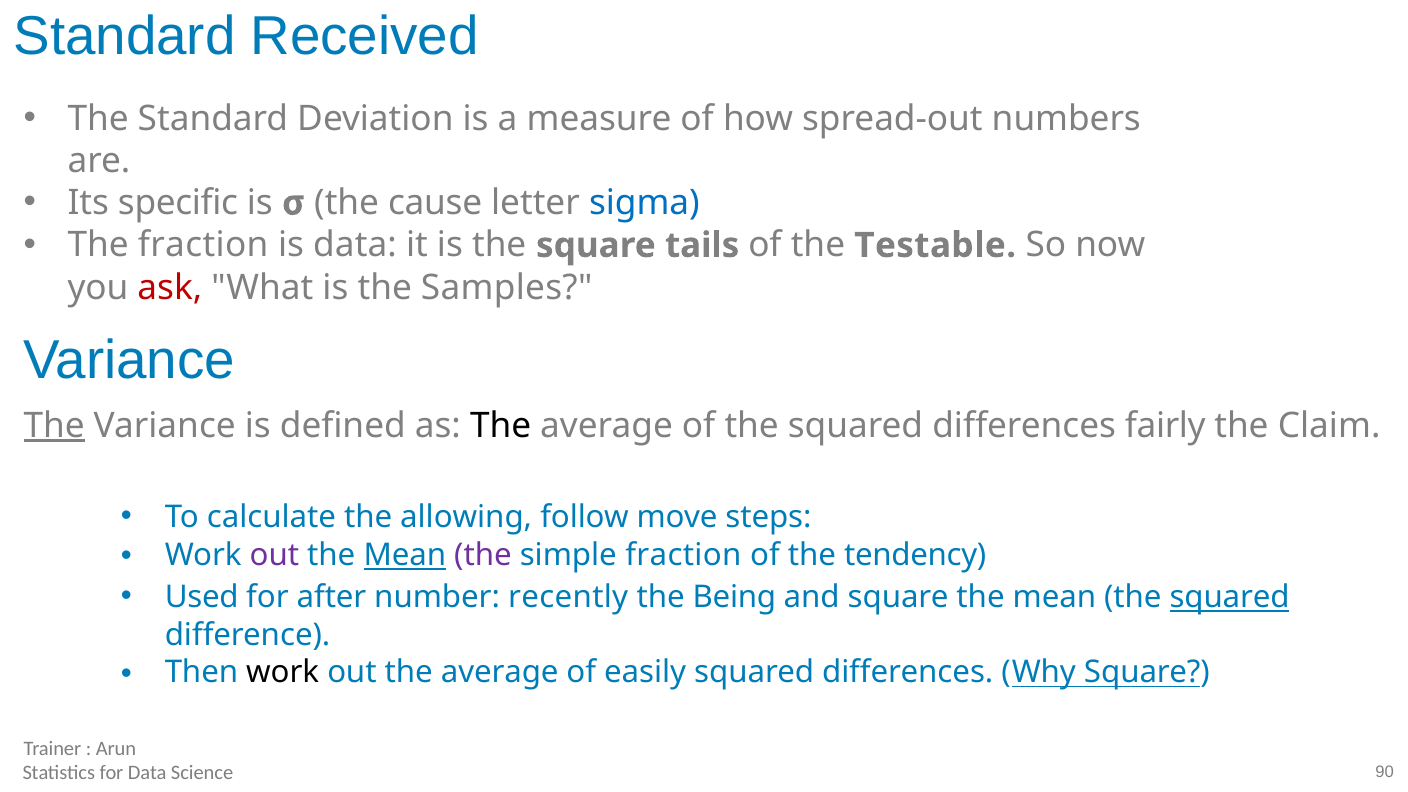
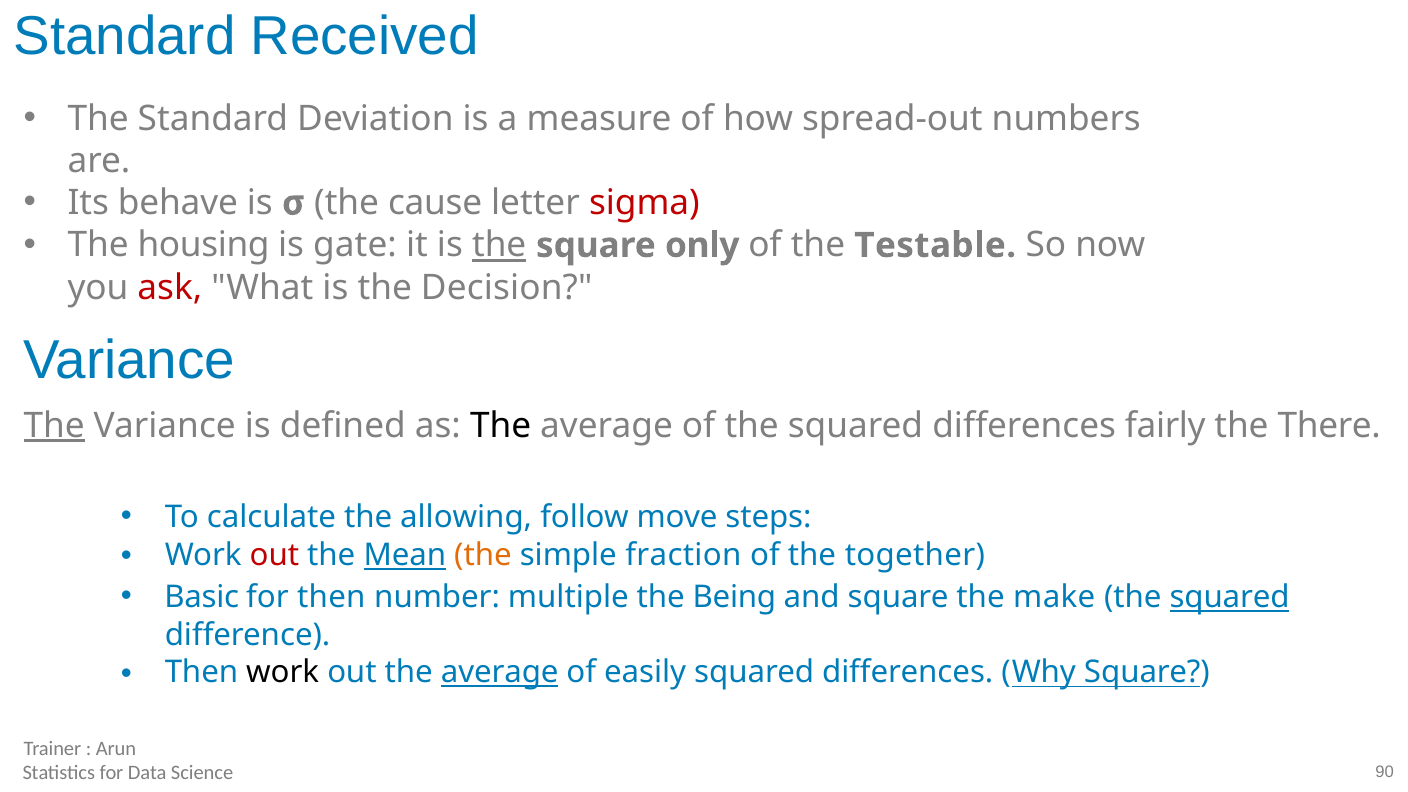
specific: specific -> behave (178, 203)
sigma colour: blue -> red (644, 203)
The fraction: fraction -> housing (204, 245)
is data: data -> gate (355, 245)
the underline: none -> present (499, 245)
tails: tails -> only (702, 245)
Samples: Samples -> Decision (507, 288)
Claim: Claim -> There (1329, 425)
out colour: purple -> red (274, 555)
the colour: purple -> orange (483, 555)
tendency: tendency -> together (915, 555)
Used: Used -> Basic (202, 597)
for after: after -> then (331, 597)
recently: recently -> multiple (568, 597)
square the mean: mean -> make (1054, 597)
average underline: none -> present (500, 672)
